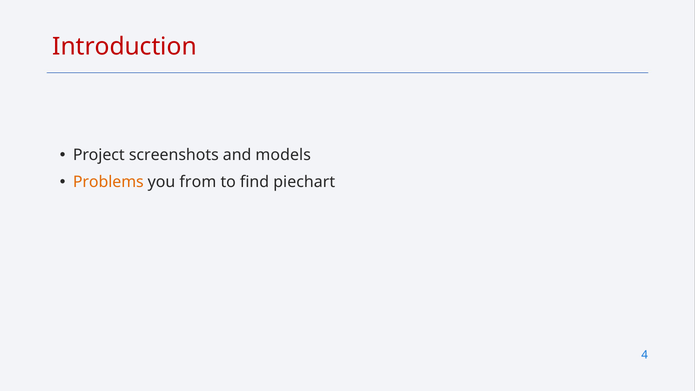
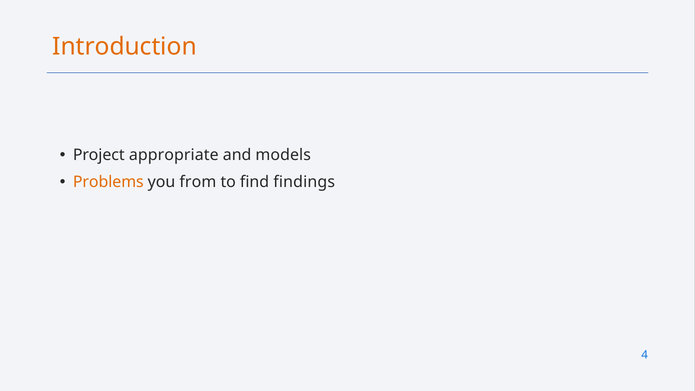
Introduction colour: red -> orange (125, 46)
screenshots: screenshots -> appropriate (174, 155)
piechart: piechart -> findings (304, 182)
